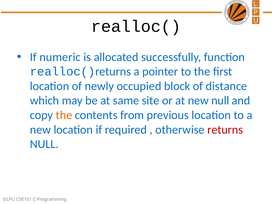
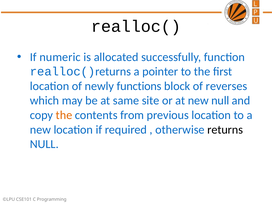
occupied: occupied -> functions (139, 86)
distance: distance -> reverses (226, 86)
returns colour: red -> black (225, 130)
